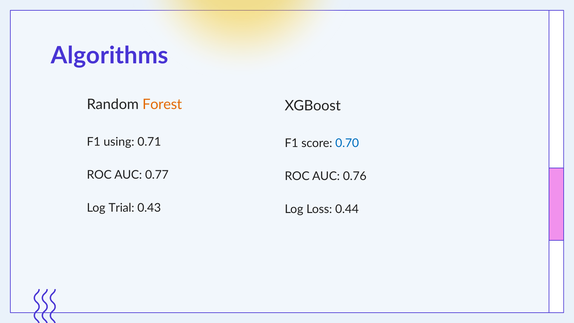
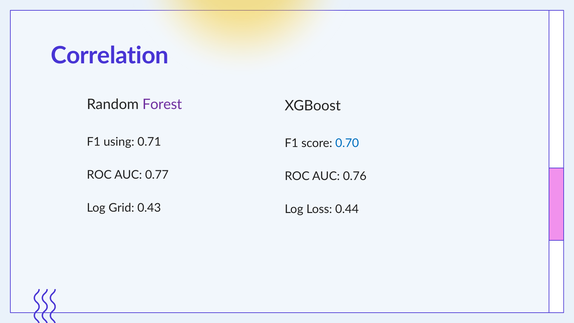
Algorithms: Algorithms -> Correlation (110, 56)
Forest colour: orange -> purple (162, 104)
Trial: Trial -> Grid (121, 208)
